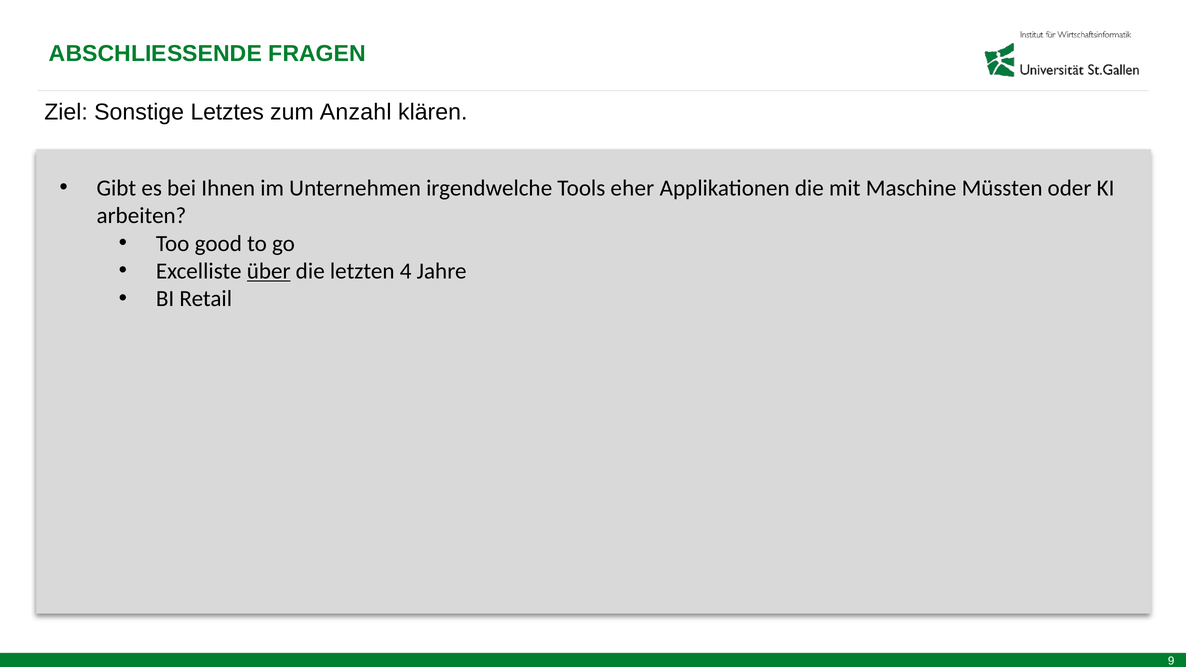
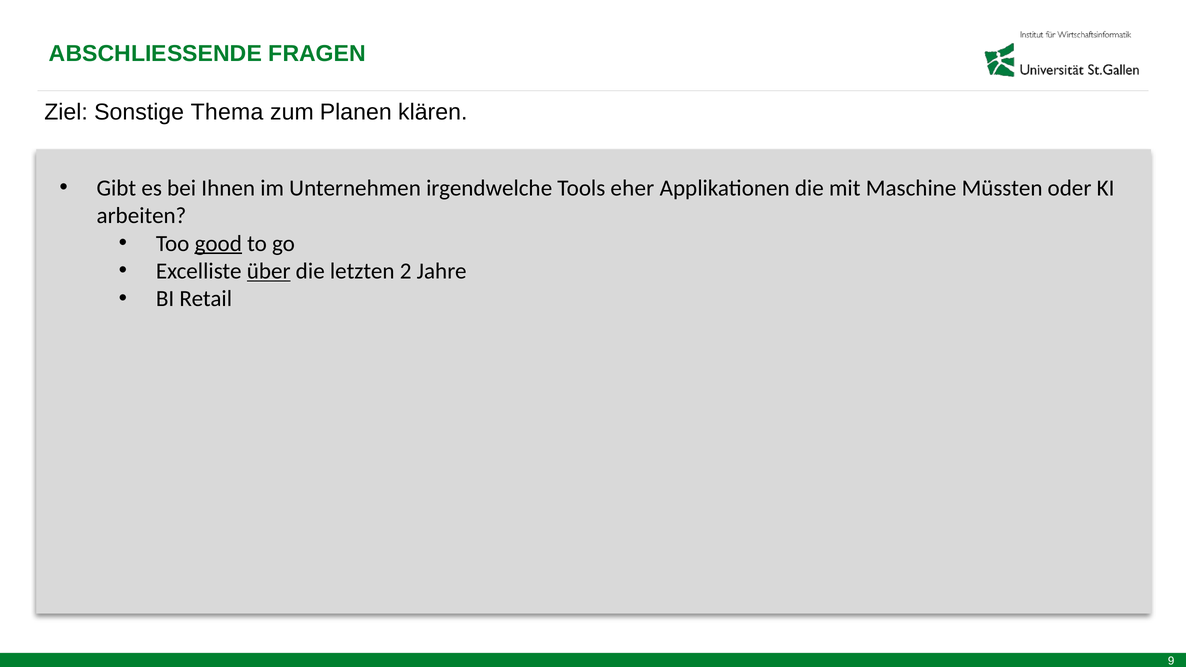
Letztes: Letztes -> Thema (227, 112)
Anzahl: Anzahl -> Planen (356, 112)
good underline: none -> present (218, 243)
4: 4 -> 2 (406, 271)
